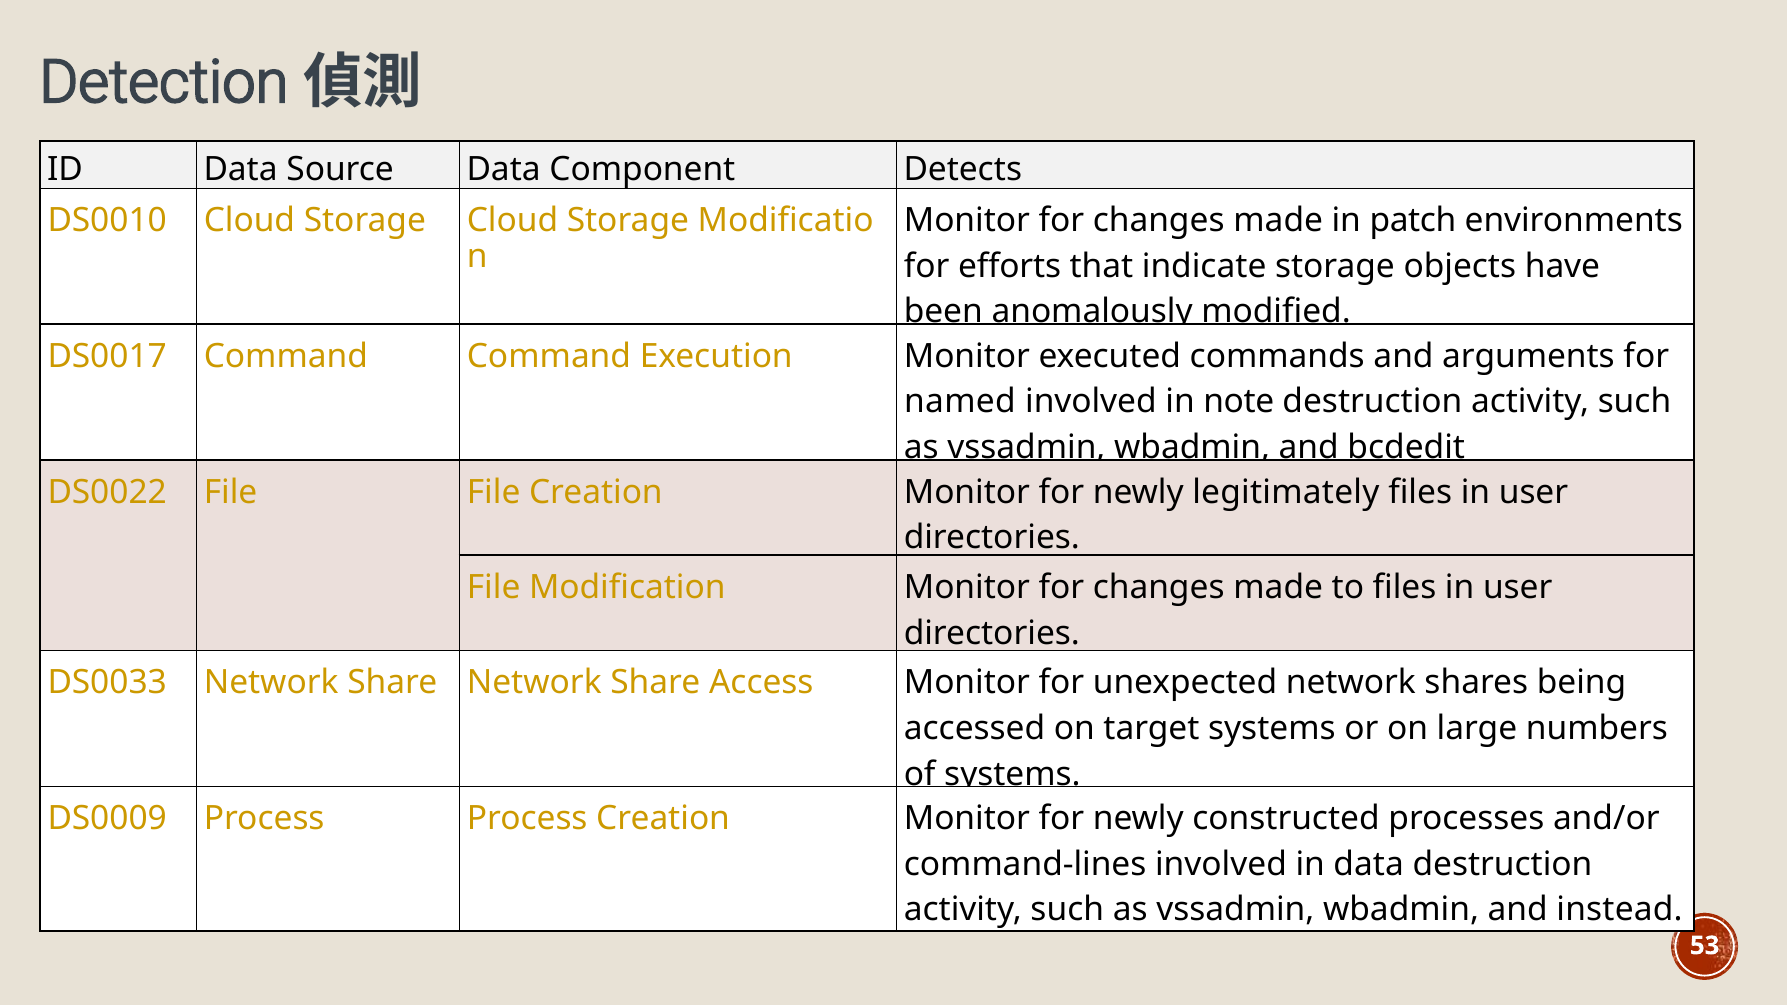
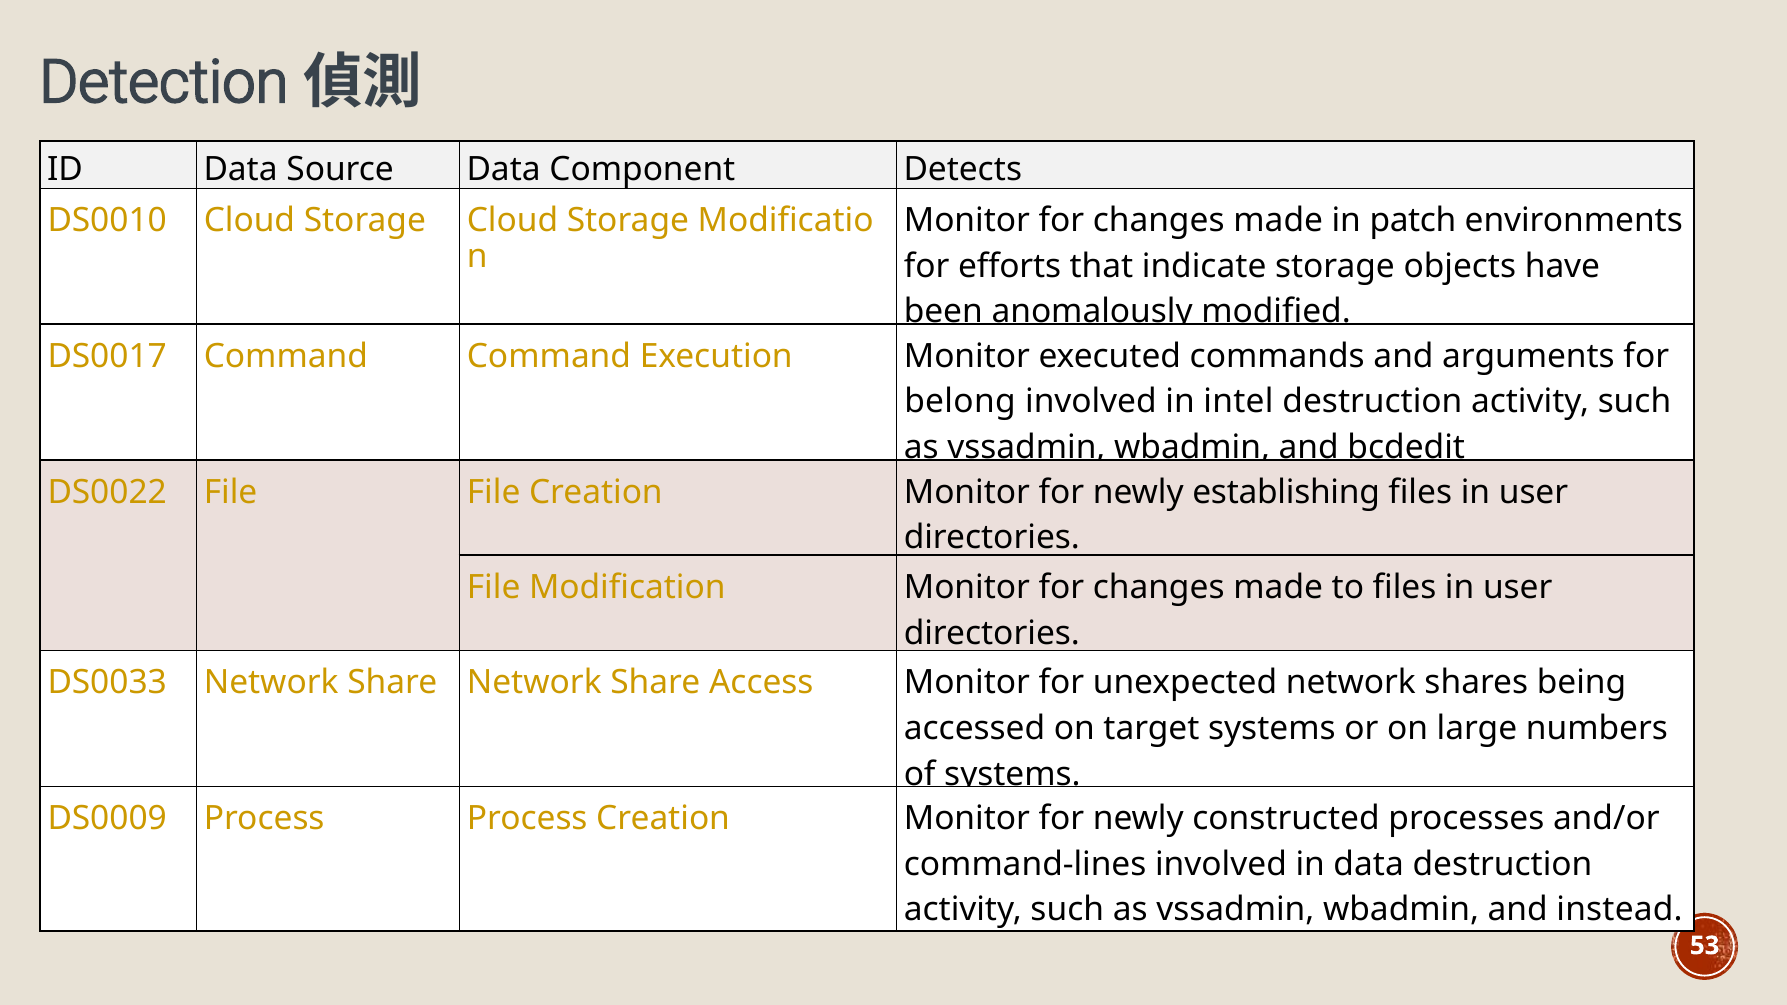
named: named -> belong (960, 402)
note: note -> intel (1238, 402)
legitimately: legitimately -> establishing (1286, 492)
